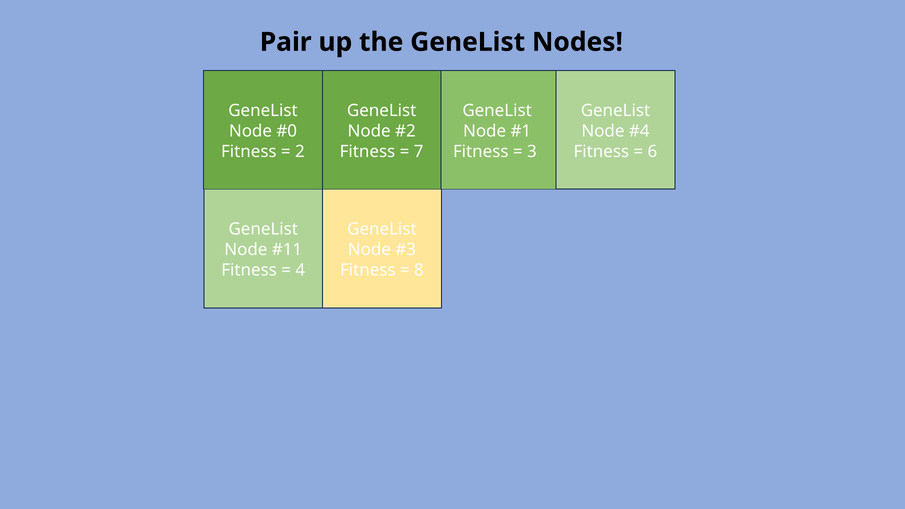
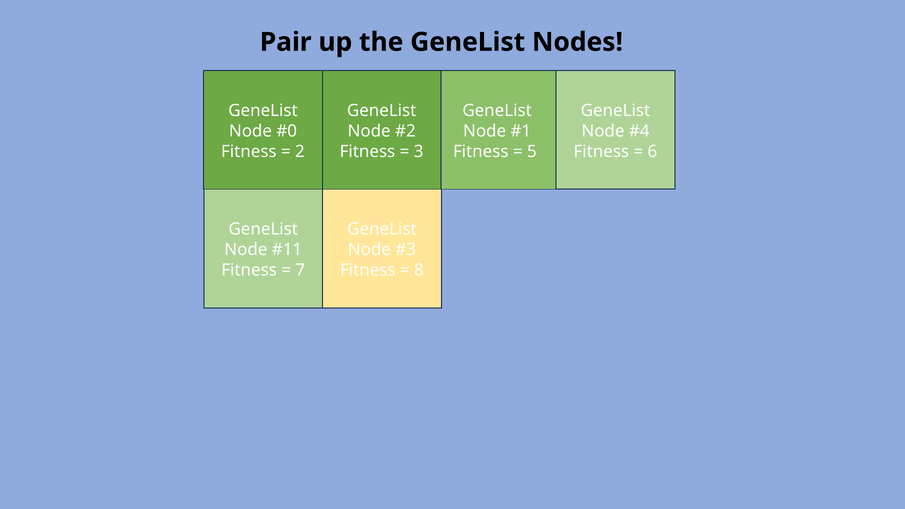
7: 7 -> 3 (419, 151)
3: 3 -> 5 (532, 151)
4: 4 -> 7 (300, 270)
